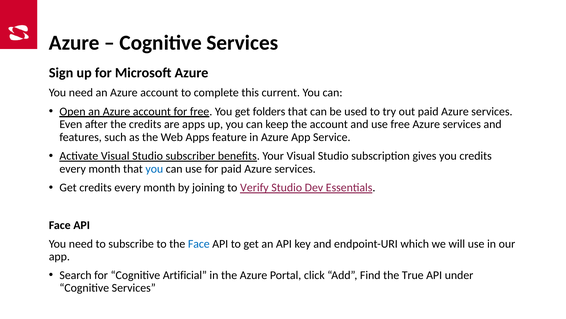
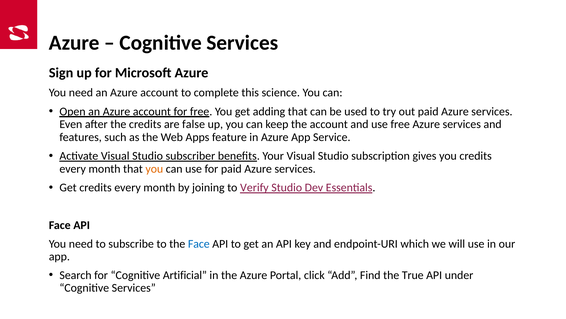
current: current -> science (281, 93)
folders: folders -> adding (269, 111)
are apps: apps -> false (194, 124)
you colour: blue -> orange (154, 169)
